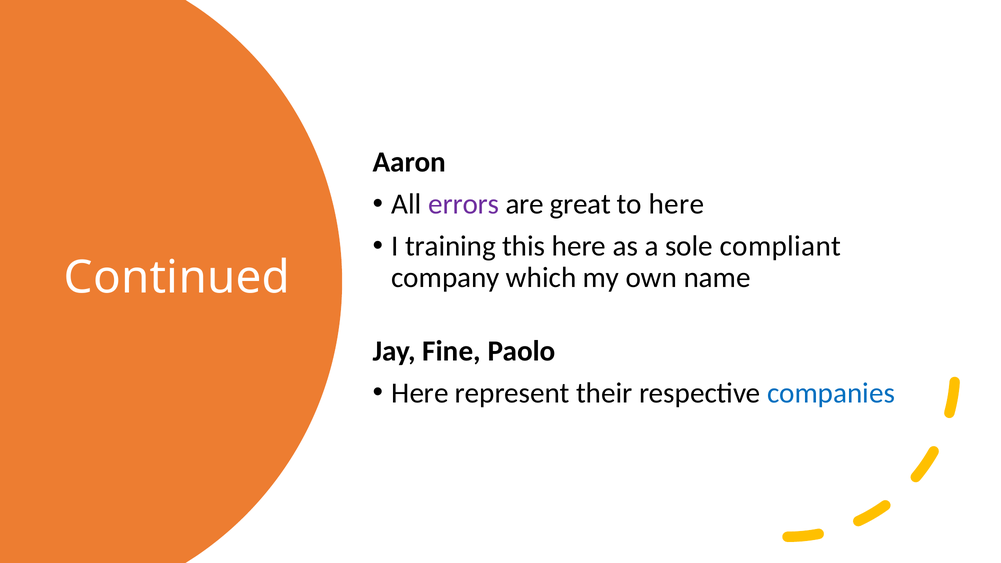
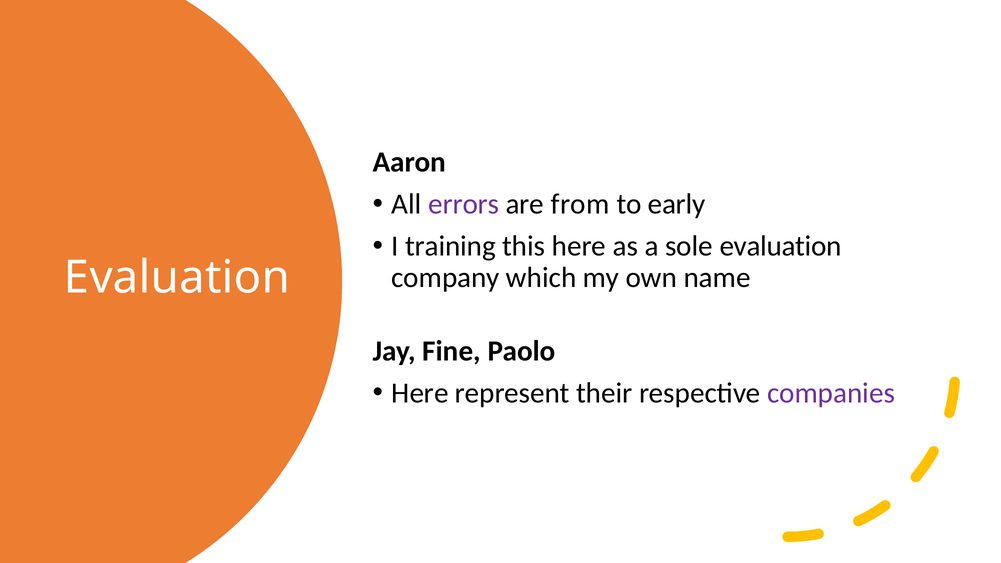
great: great -> from (580, 204)
to here: here -> early (677, 204)
sole compliant: compliant -> evaluation (781, 246)
Continued: Continued -> Evaluation (177, 278)
companies colour: blue -> purple (831, 393)
